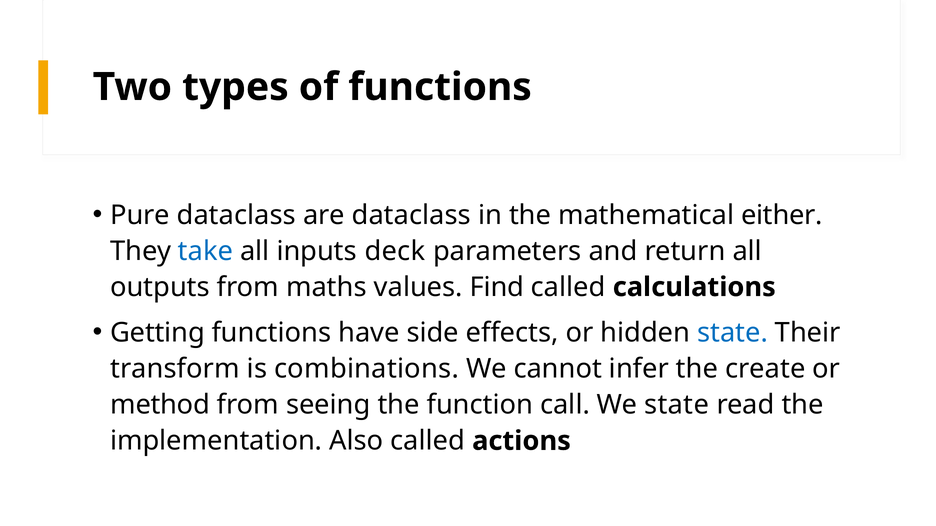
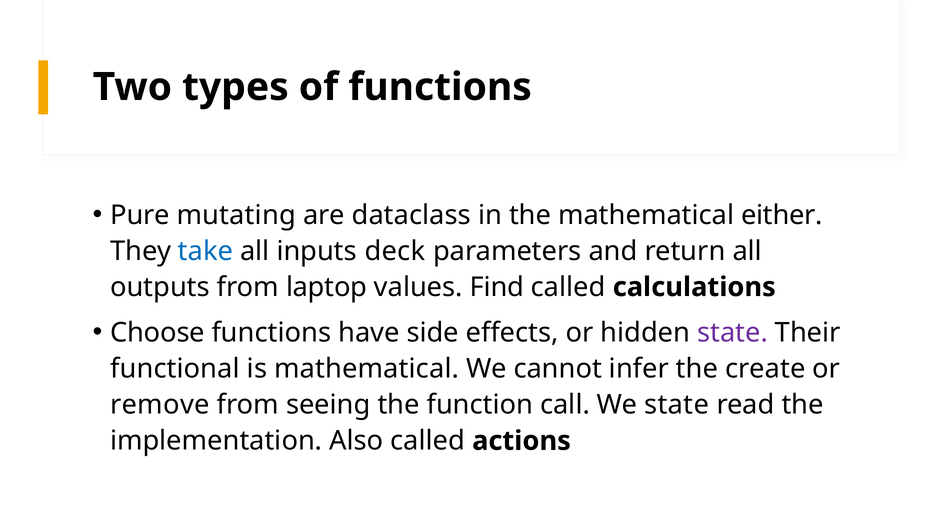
Pure dataclass: dataclass -> mutating (236, 215)
maths: maths -> laptop (327, 287)
Getting: Getting -> Choose (158, 333)
state colour: blue -> purple (732, 333)
transform: transform -> functional (175, 369)
is combinations: combinations -> mathematical (367, 369)
method: method -> remove (160, 405)
